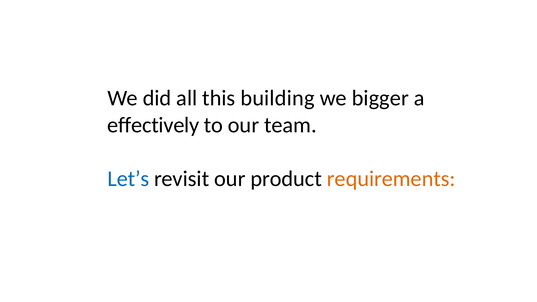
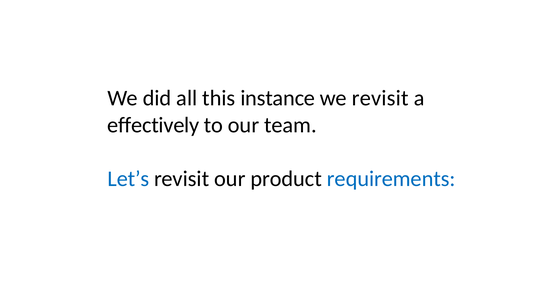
building: building -> instance (278, 98)
we bigger: bigger -> revisit (380, 98)
requirements colour: orange -> blue (391, 179)
